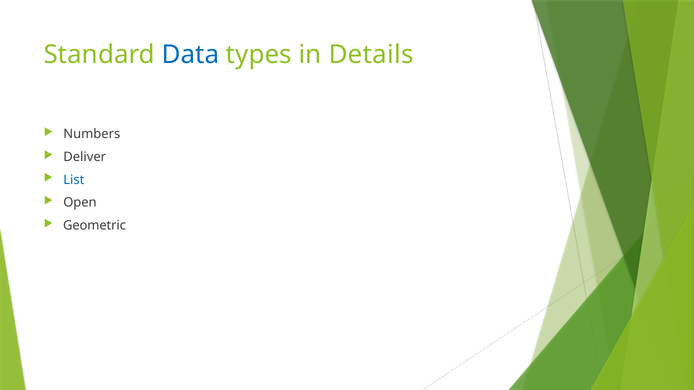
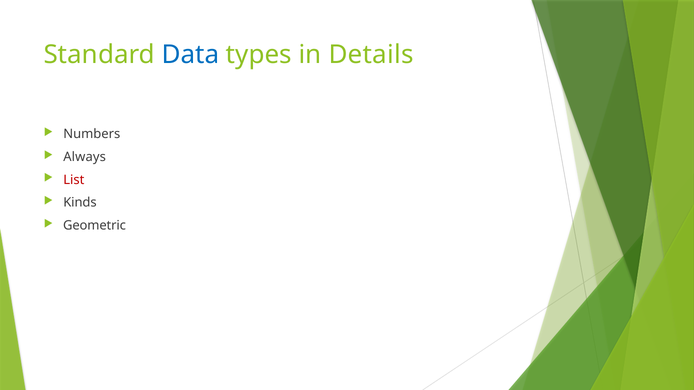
Deliver: Deliver -> Always (85, 157)
List colour: blue -> red (74, 180)
Open: Open -> Kinds (80, 203)
